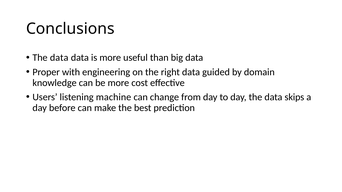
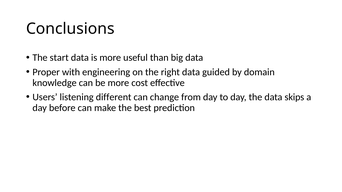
data: data -> start (59, 58)
machine: machine -> different (114, 97)
